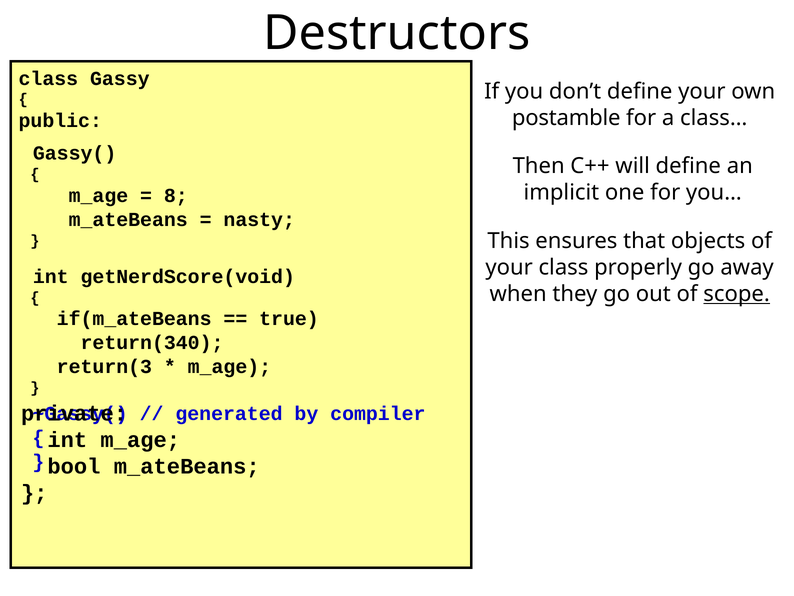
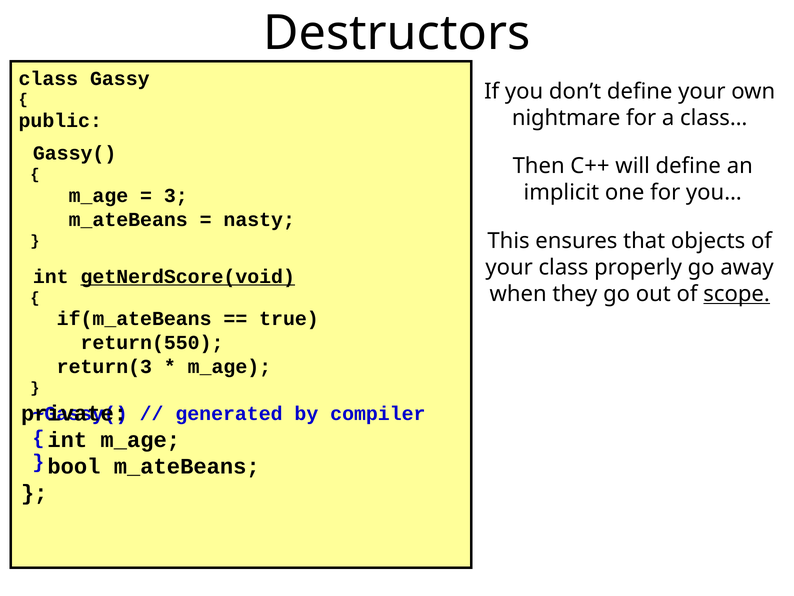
postamble: postamble -> nightmare (566, 118)
8: 8 -> 3 (176, 196)
getNerdScore(void underline: none -> present (188, 276)
return(340: return(340 -> return(550 (152, 342)
